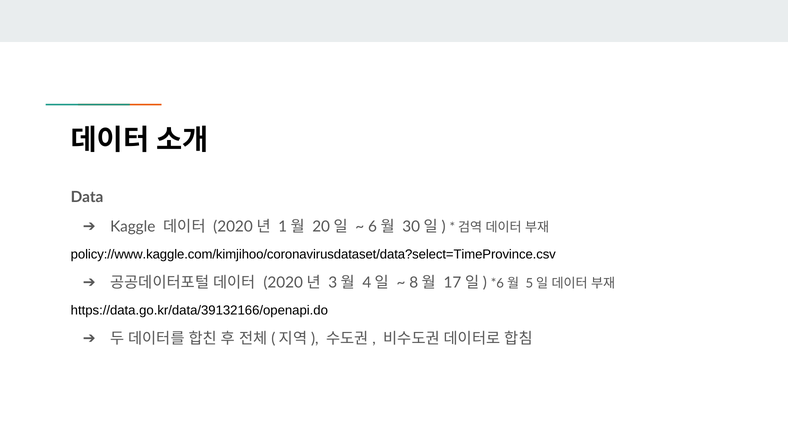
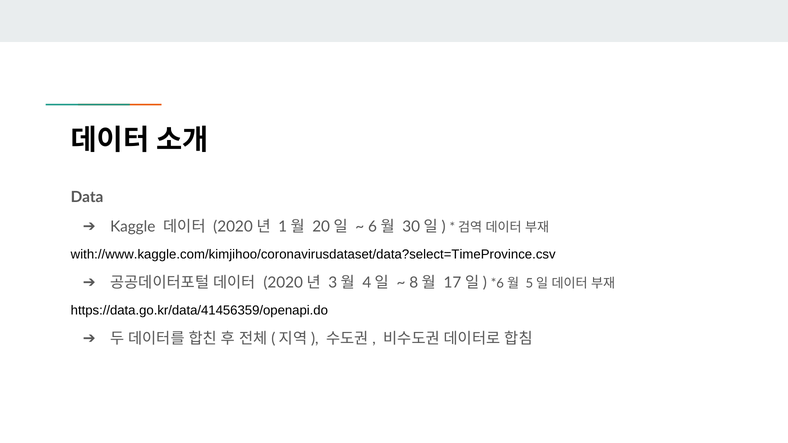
policy://www.kaggle.com/kimjihoo/coronavirusdataset/data?select=TimeProvince.csv: policy://www.kaggle.com/kimjihoo/coronavirusdataset/data?select=TimeProvince.csv -> with://www.kaggle.com/kimjihoo/coronavirusdataset/data?select=TimeProvince.csv (313, 255)
https://data.go.kr/data/39132166/openapi.do: https://data.go.kr/data/39132166/openapi.do -> https://data.go.kr/data/41456359/openapi.do (199, 311)
